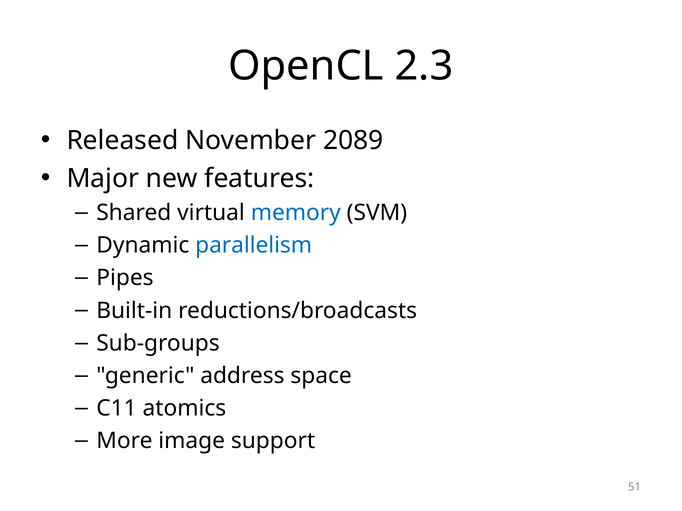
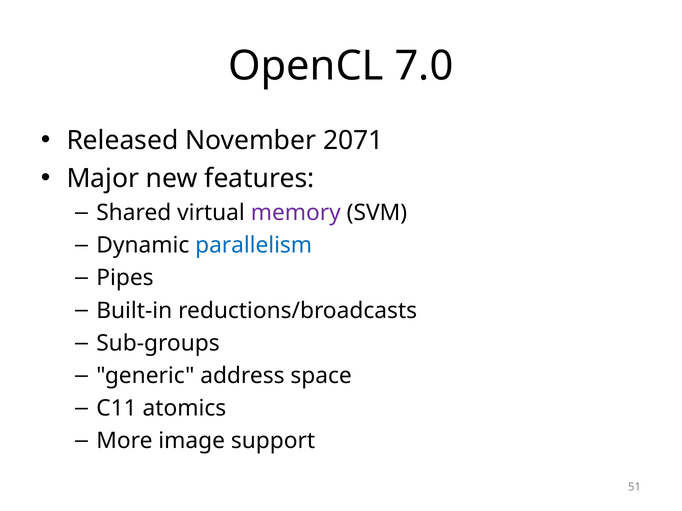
2.3: 2.3 -> 7.0 (424, 66)
2089: 2089 -> 2071 (353, 141)
memory colour: blue -> purple (296, 213)
